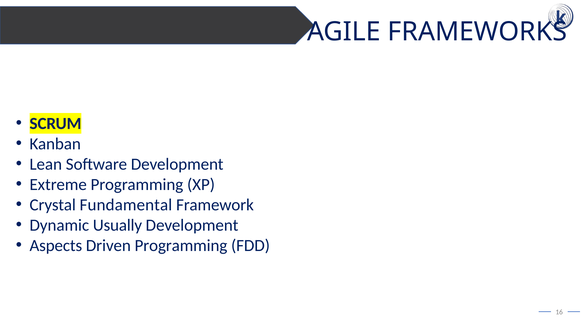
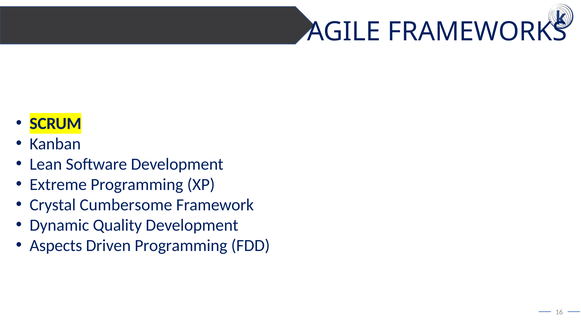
Fundamental: Fundamental -> Cumbersome (126, 205)
Usually: Usually -> Quality (117, 225)
